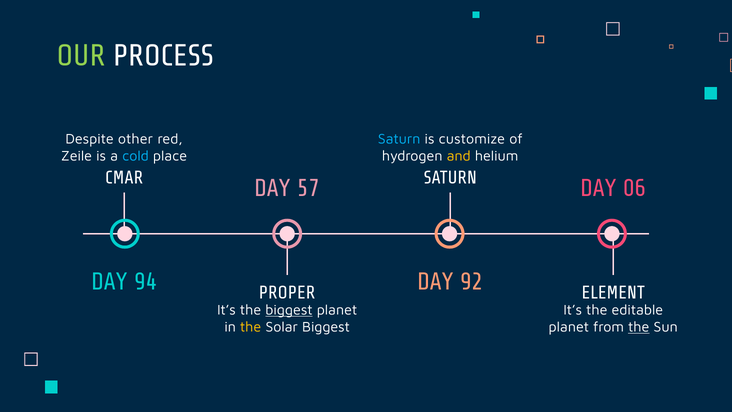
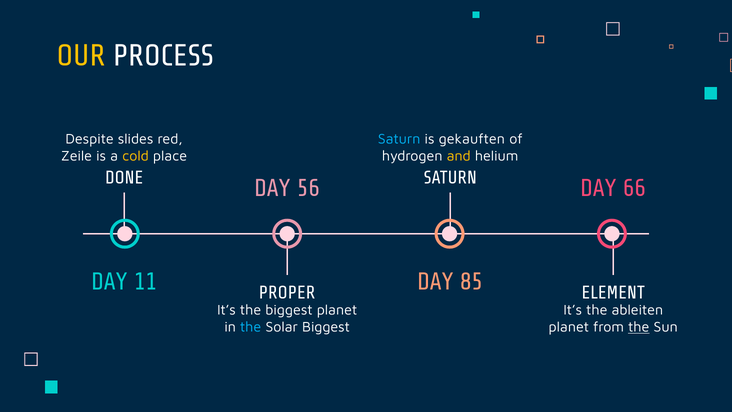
OUR colour: light green -> yellow (81, 56)
other: other -> slides (136, 139)
customize: customize -> gekauften (472, 139)
cold colour: light blue -> yellow (136, 156)
CMAR: CMAR -> DONE (124, 178)
57: 57 -> 56 (309, 188)
06: 06 -> 66 (635, 188)
94: 94 -> 11 (146, 282)
92: 92 -> 85 (472, 282)
biggest underline: present -> none (289, 310)
editable: editable -> ableiten (637, 310)
the colour: yellow -> light blue (251, 327)
